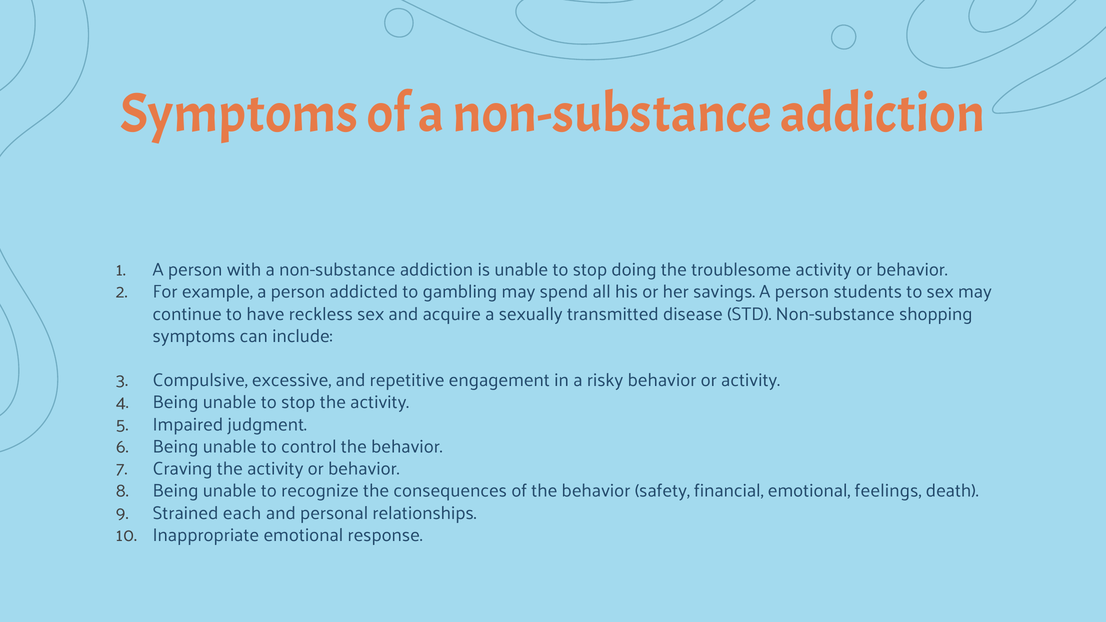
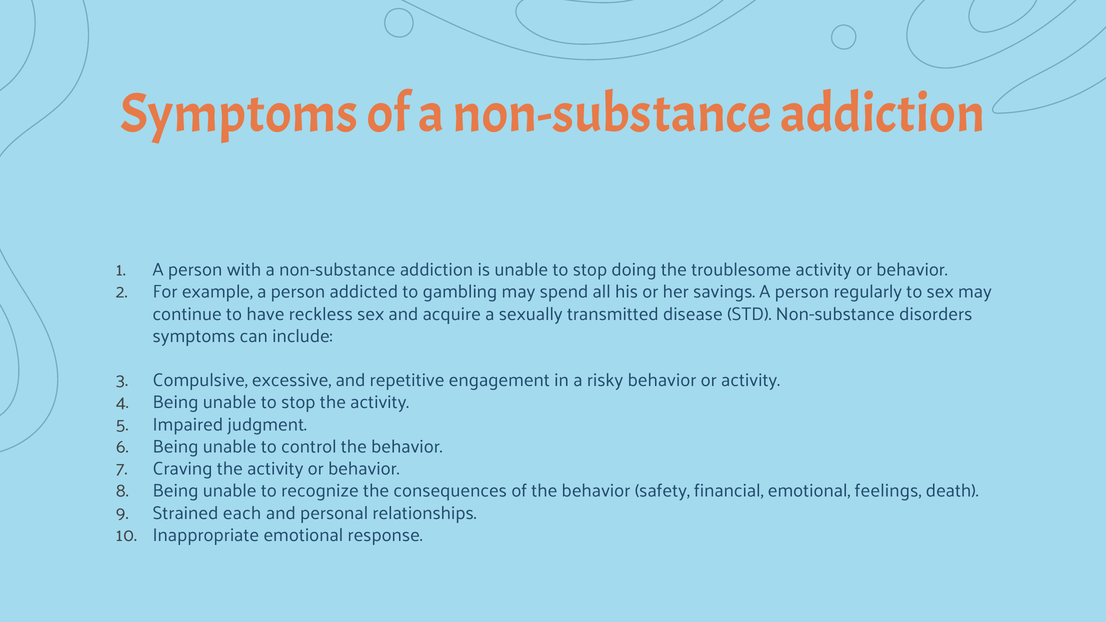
students: students -> regularly (868, 292)
shopping: shopping -> disorders (936, 314)
